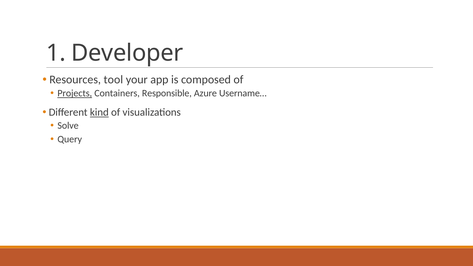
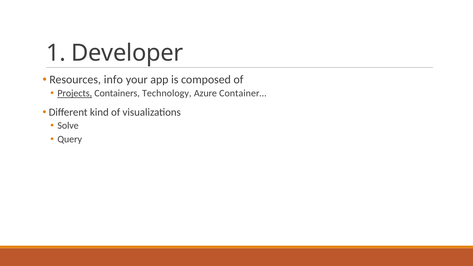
tool: tool -> info (113, 80)
Responsible: Responsible -> Technology (167, 93)
Username…: Username… -> Container… (243, 93)
kind underline: present -> none (99, 112)
